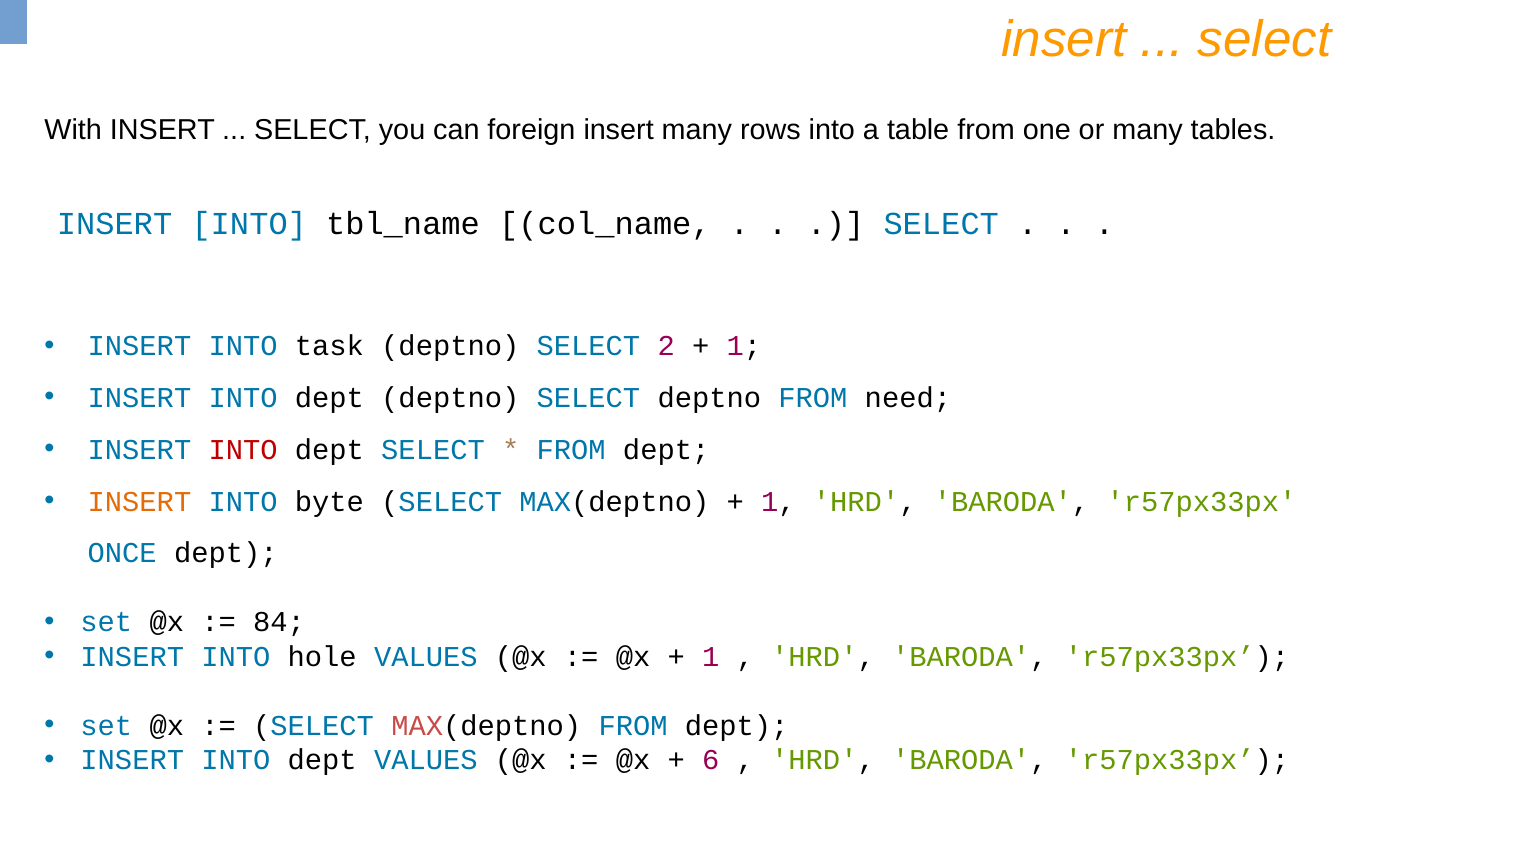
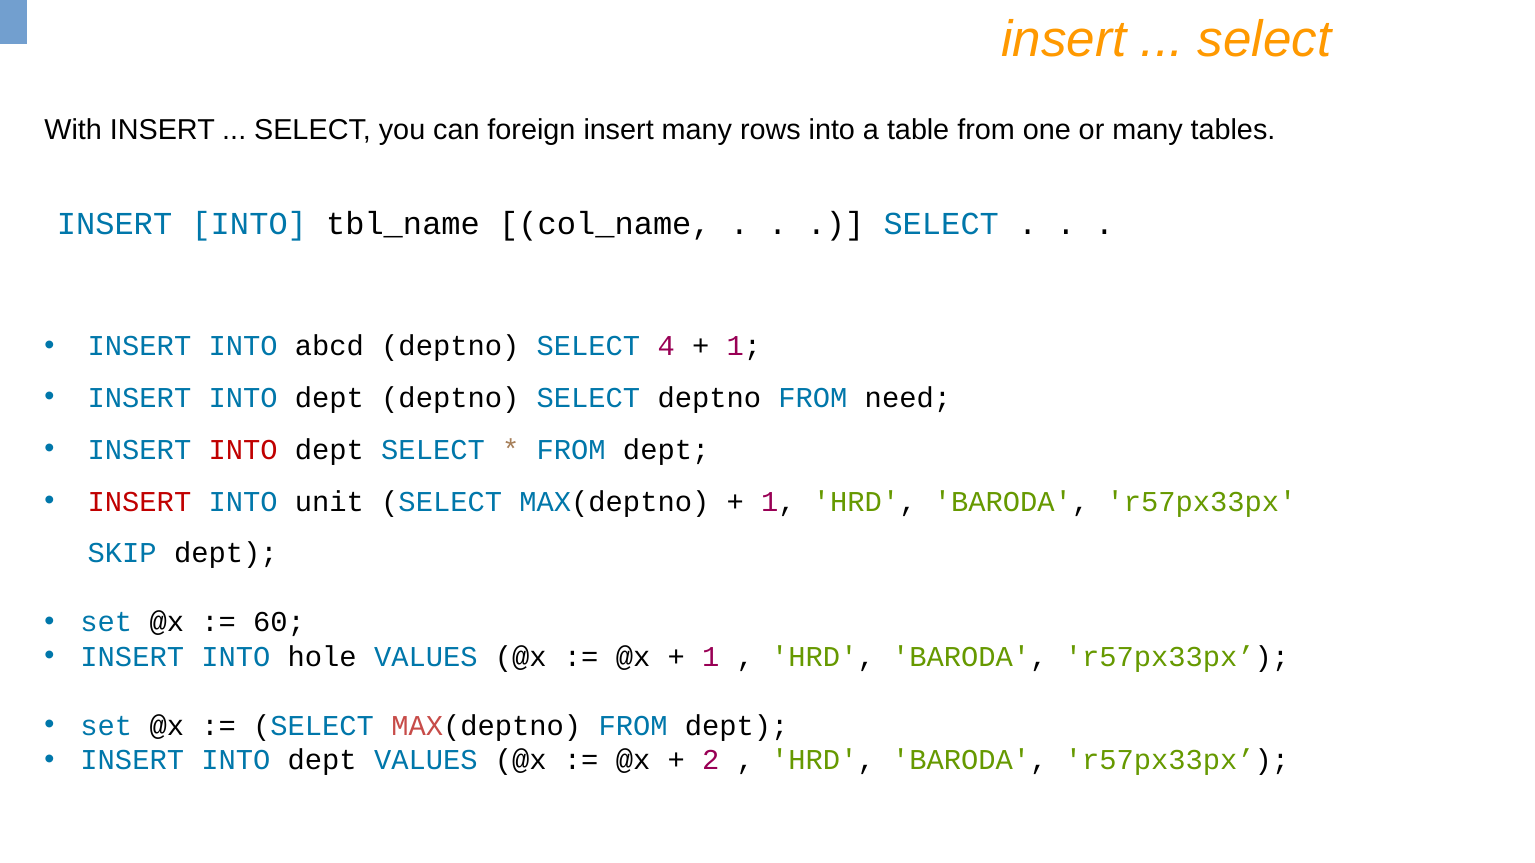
task: task -> abcd (329, 346)
2: 2 -> 4 (666, 346)
INSERT colour: orange -> red (139, 502)
byte: byte -> unit (329, 502)
ONCE: ONCE -> SKIP (122, 554)
84: 84 -> 60 (279, 623)
6: 6 -> 2 (711, 761)
